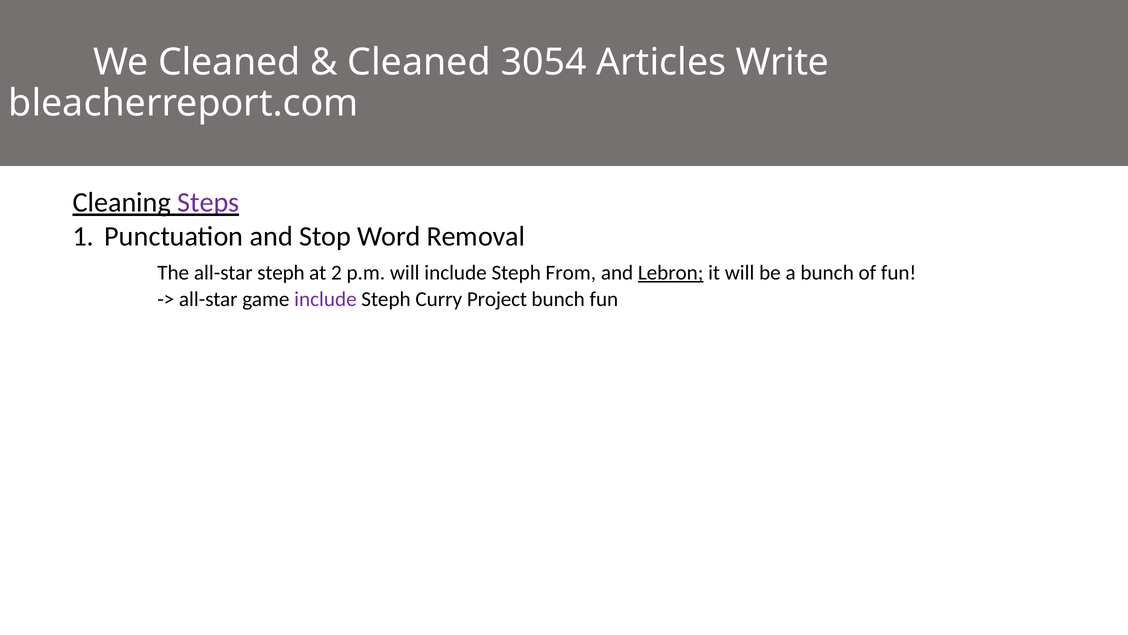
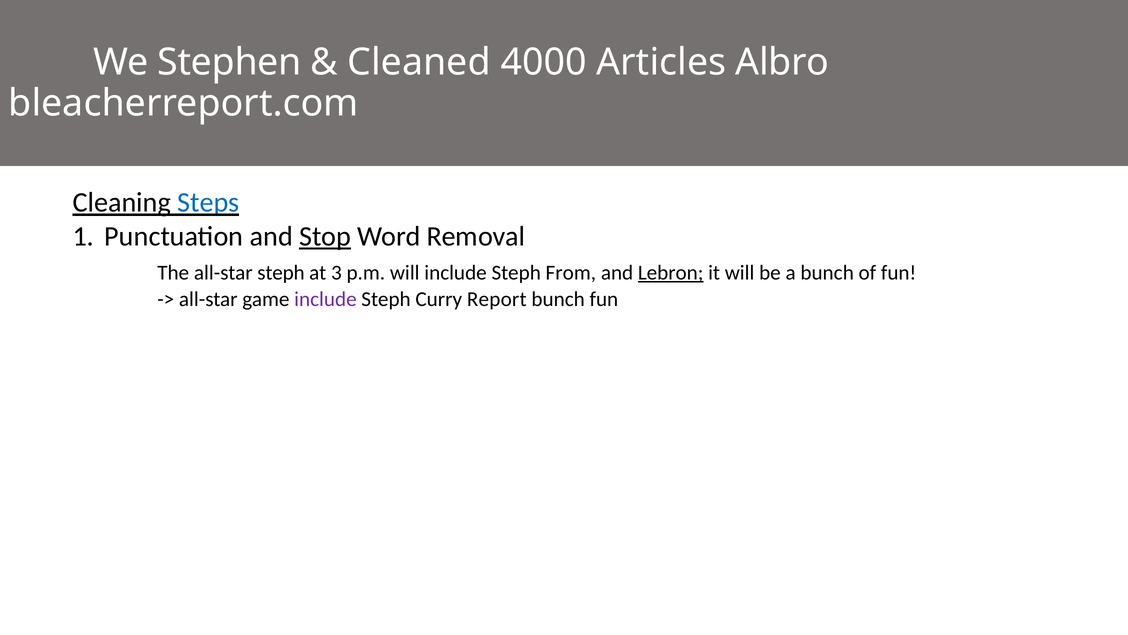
We Cleaned: Cleaned -> Stephen (229, 62)
3054: 3054 -> 4000 (544, 62)
Write: Write -> Albro (782, 62)
Steps colour: purple -> blue (208, 202)
Stop underline: none -> present (325, 236)
2: 2 -> 3 (336, 272)
Project: Project -> Report (497, 299)
